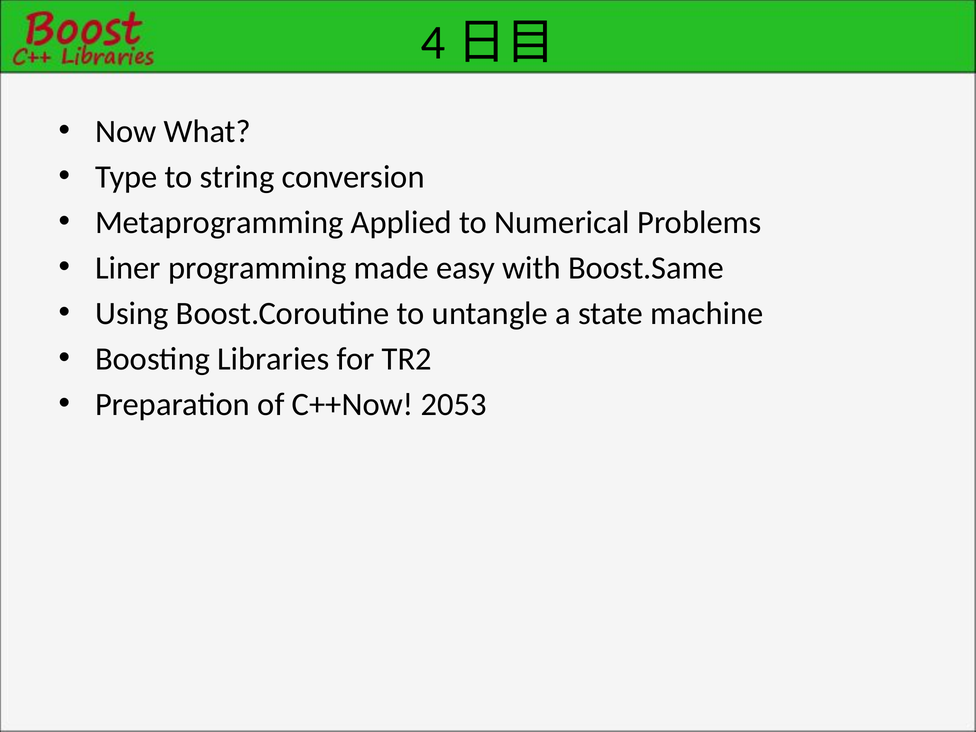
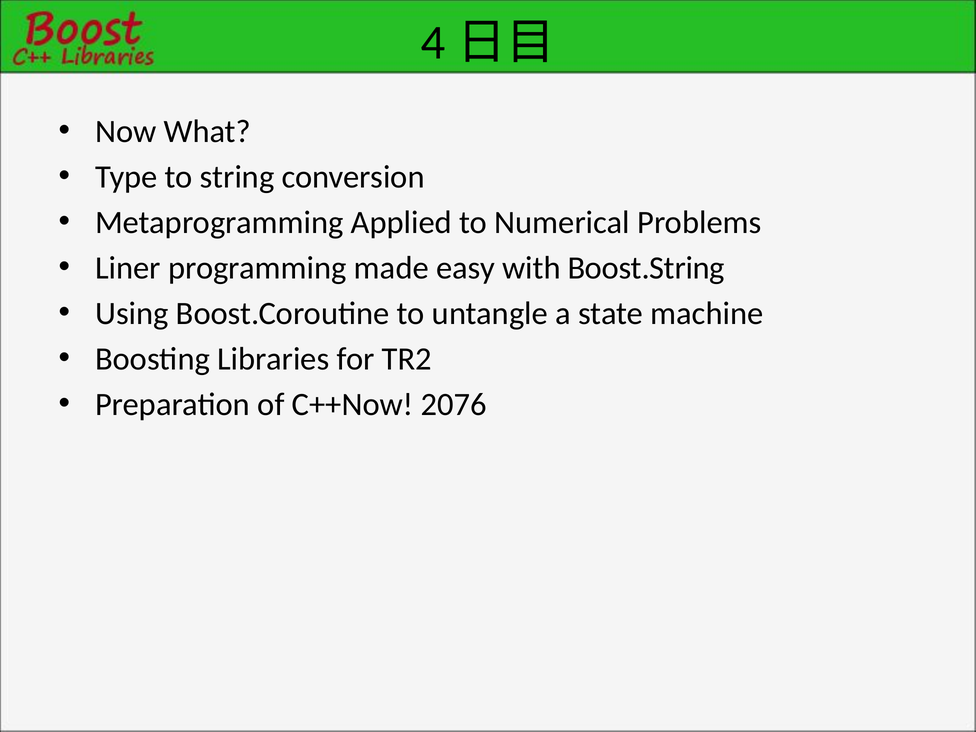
Boost.Same: Boost.Same -> Boost.String (646, 268)
2053: 2053 -> 2076 (454, 405)
